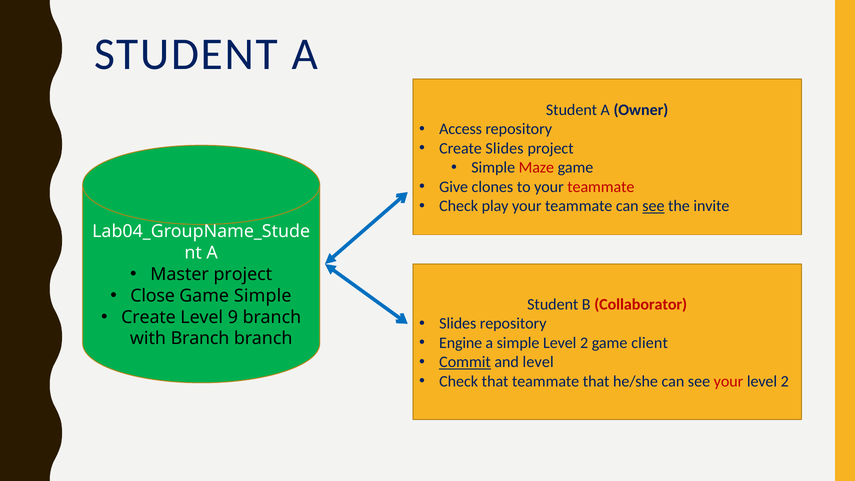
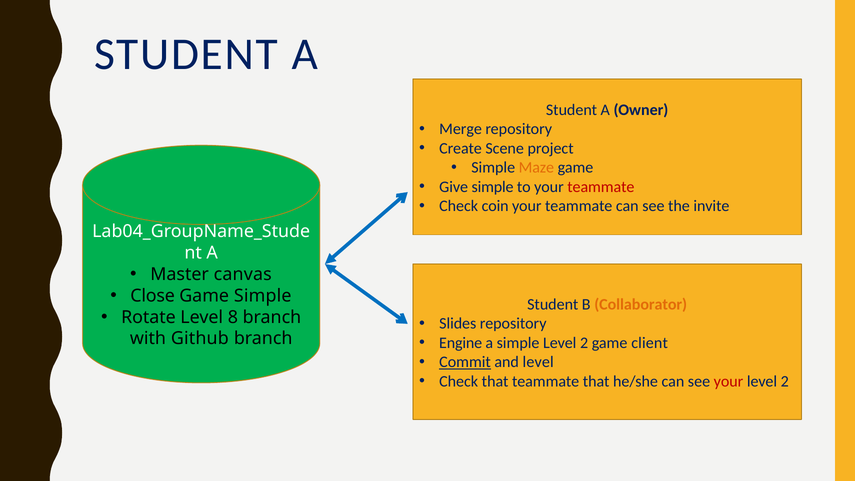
Access: Access -> Merge (461, 129)
Create Slides: Slides -> Scene (505, 148)
Maze colour: red -> orange (536, 168)
Give clones: clones -> simple (493, 187)
play: play -> coin (495, 206)
see underline: present -> none (653, 206)
Master project: project -> canvas (243, 274)
Collaborator colour: red -> orange (641, 304)
Create: Create -> Rotate (148, 317)
9: 9 -> 8 (233, 317)
with Branch: Branch -> Github (200, 338)
